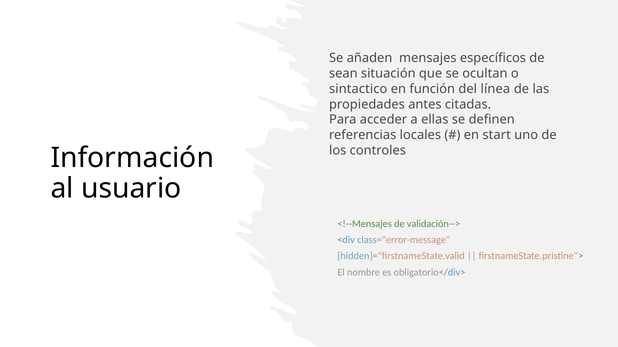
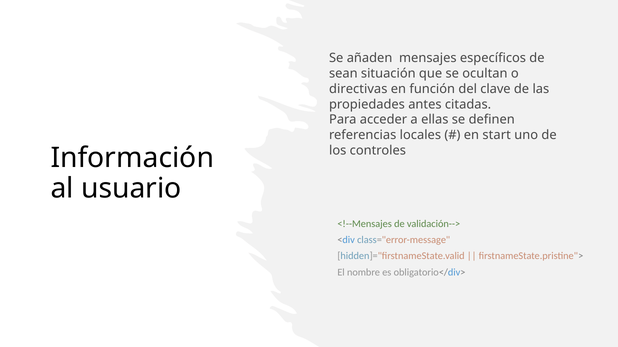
sintactico: sintactico -> directivas (358, 89)
línea: línea -> clave (495, 89)
